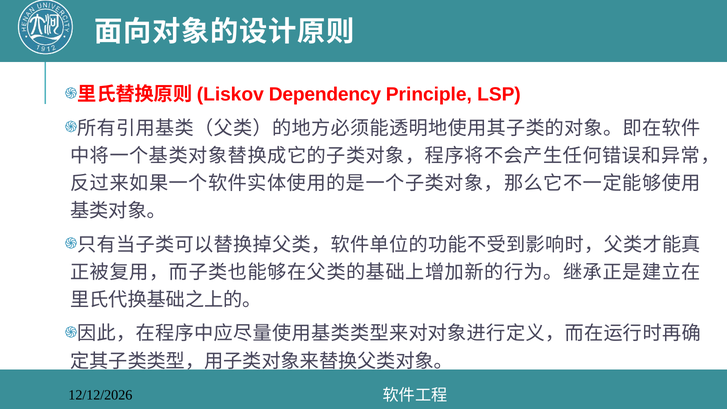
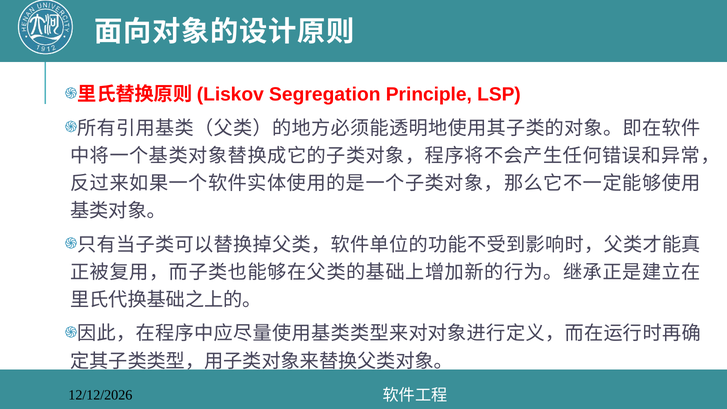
Dependency: Dependency -> Segregation (325, 95)
